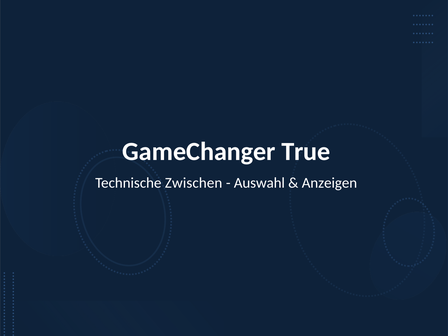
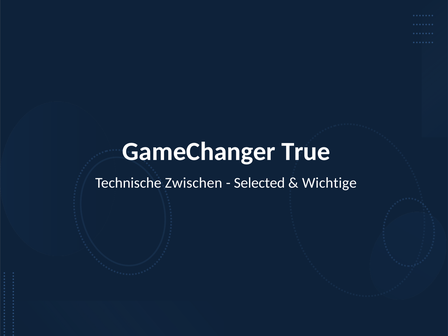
Auswahl: Auswahl -> Selected (259, 183)
Anzeigen: Anzeigen -> Wichtige (329, 183)
